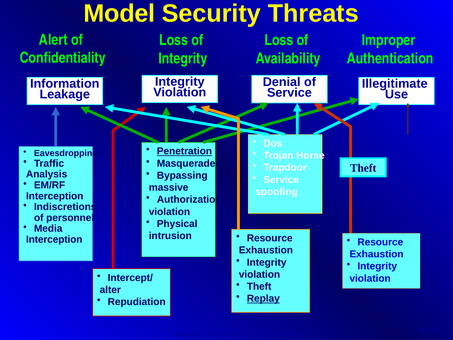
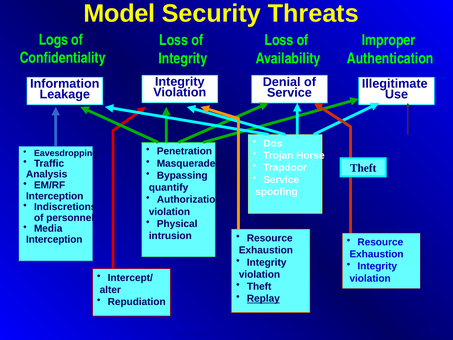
Alert: Alert -> Logs (53, 40)
Penetration underline: present -> none (184, 151)
massive: massive -> quantify (169, 187)
